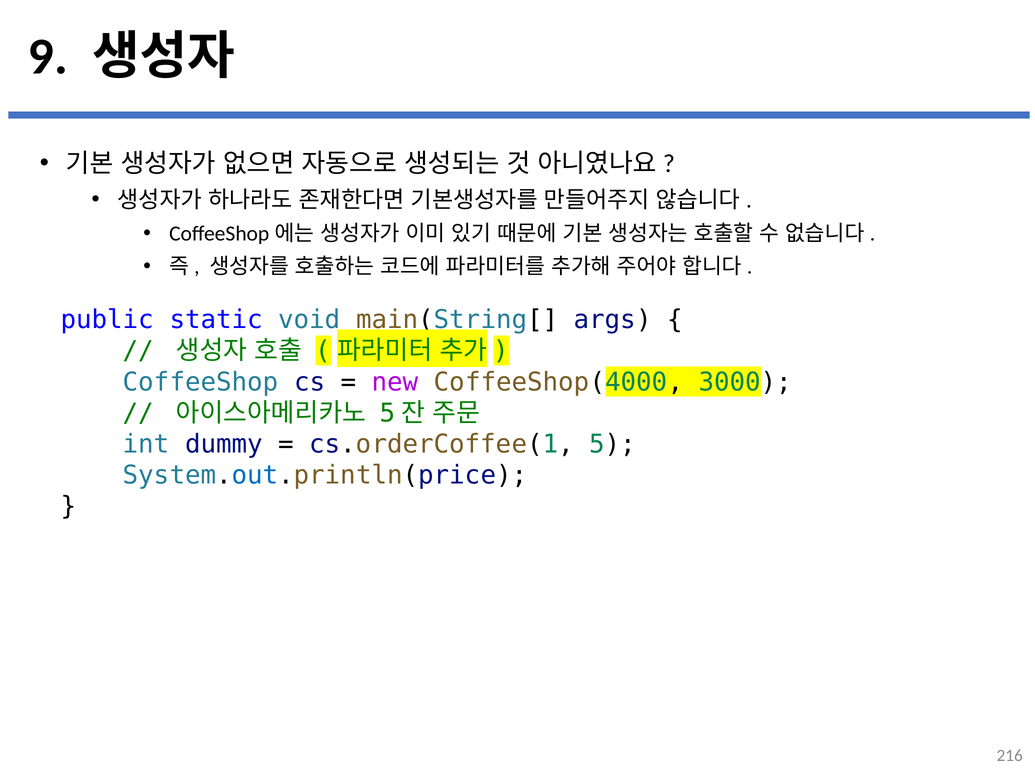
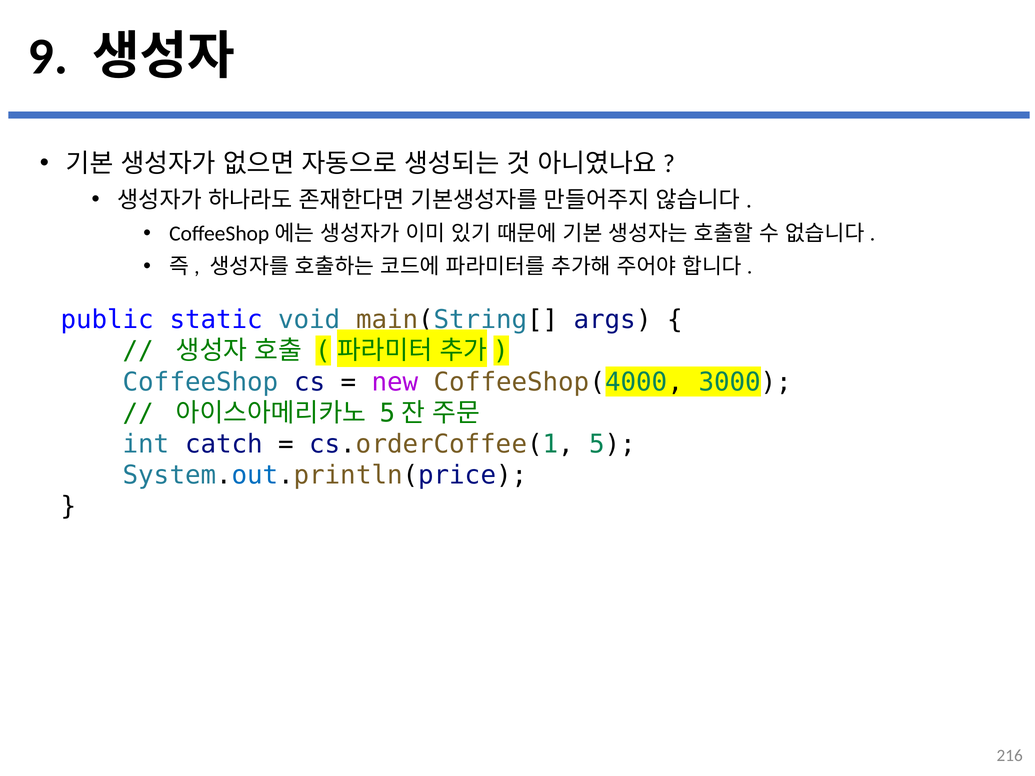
dummy: dummy -> catch (224, 444)
